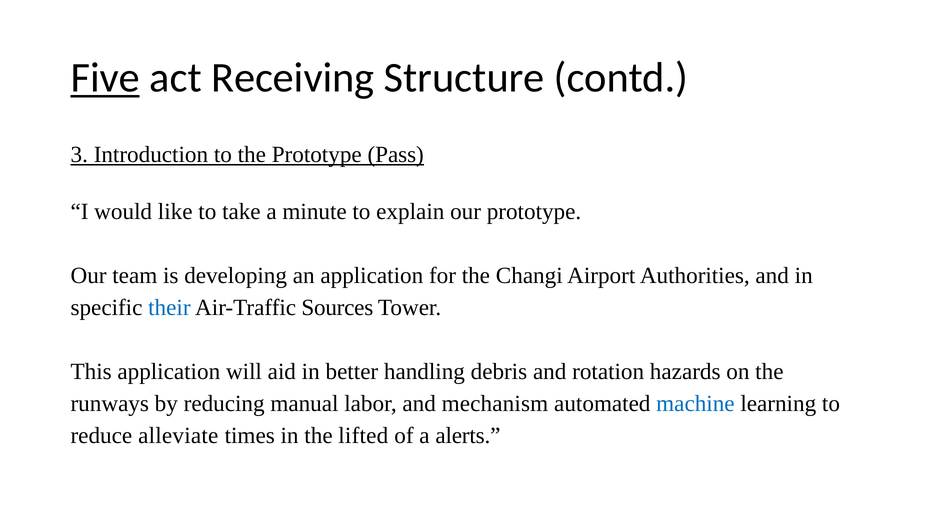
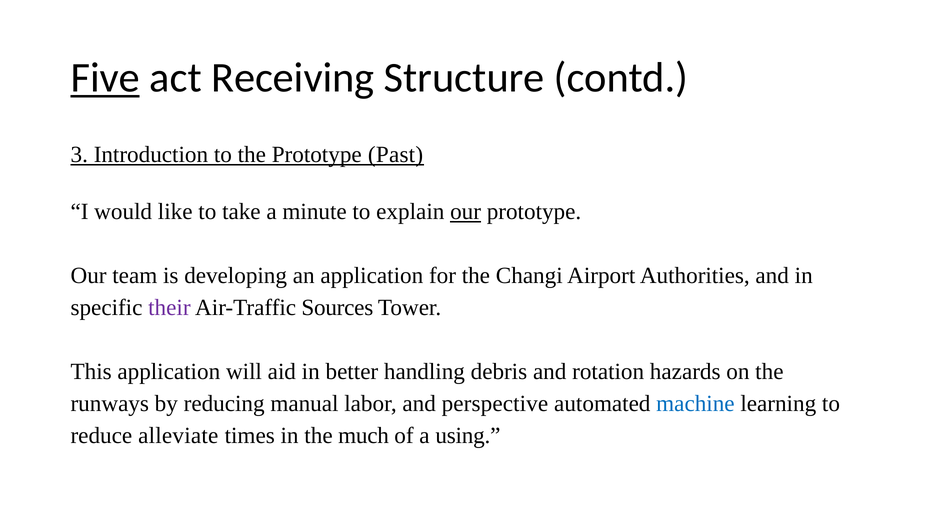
Pass: Pass -> Past (396, 154)
our underline: none -> present (466, 212)
their colour: blue -> purple (169, 308)
mechanism: mechanism -> perspective (495, 403)
lifted: lifted -> much (364, 435)
alerts: alerts -> using (468, 435)
